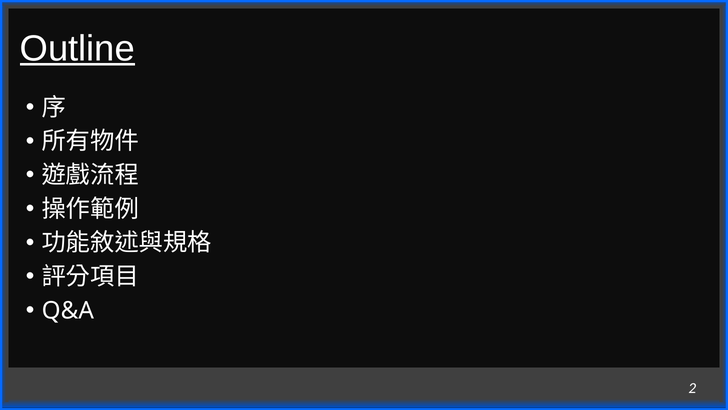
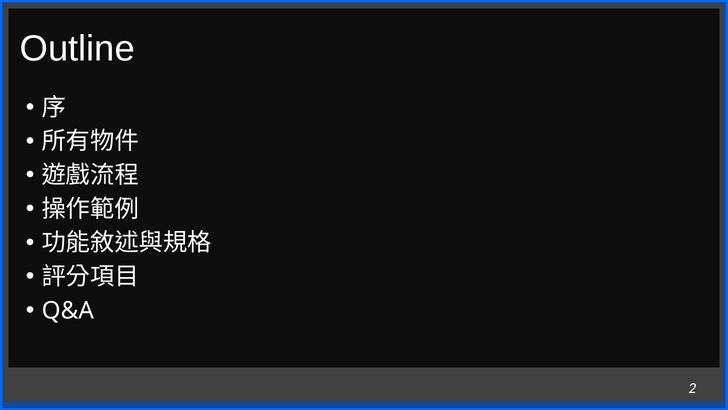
Outline underline: present -> none (77, 48)
